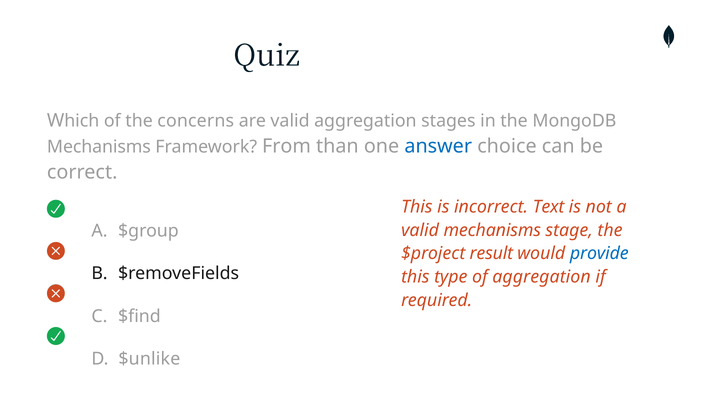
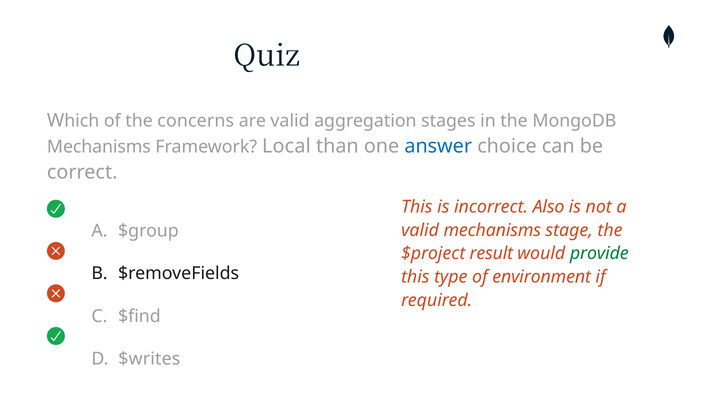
From: From -> Local (286, 146)
Text: Text -> Also (549, 207)
provide colour: blue -> green (599, 254)
of aggregation: aggregation -> environment (542, 277)
$unlike: $unlike -> $writes (149, 359)
